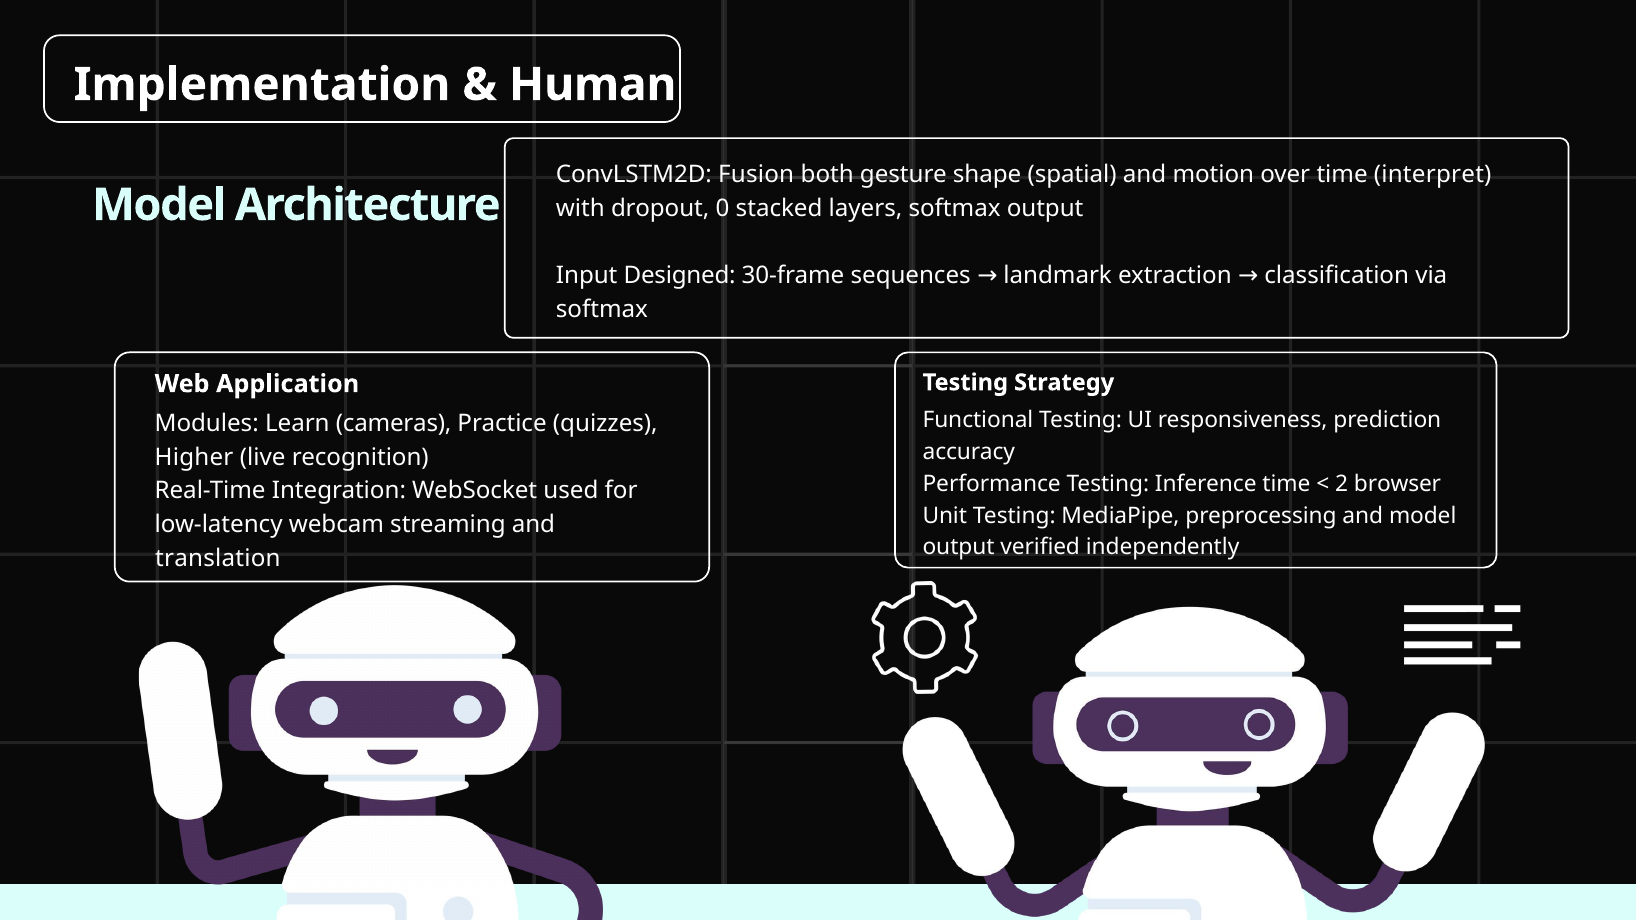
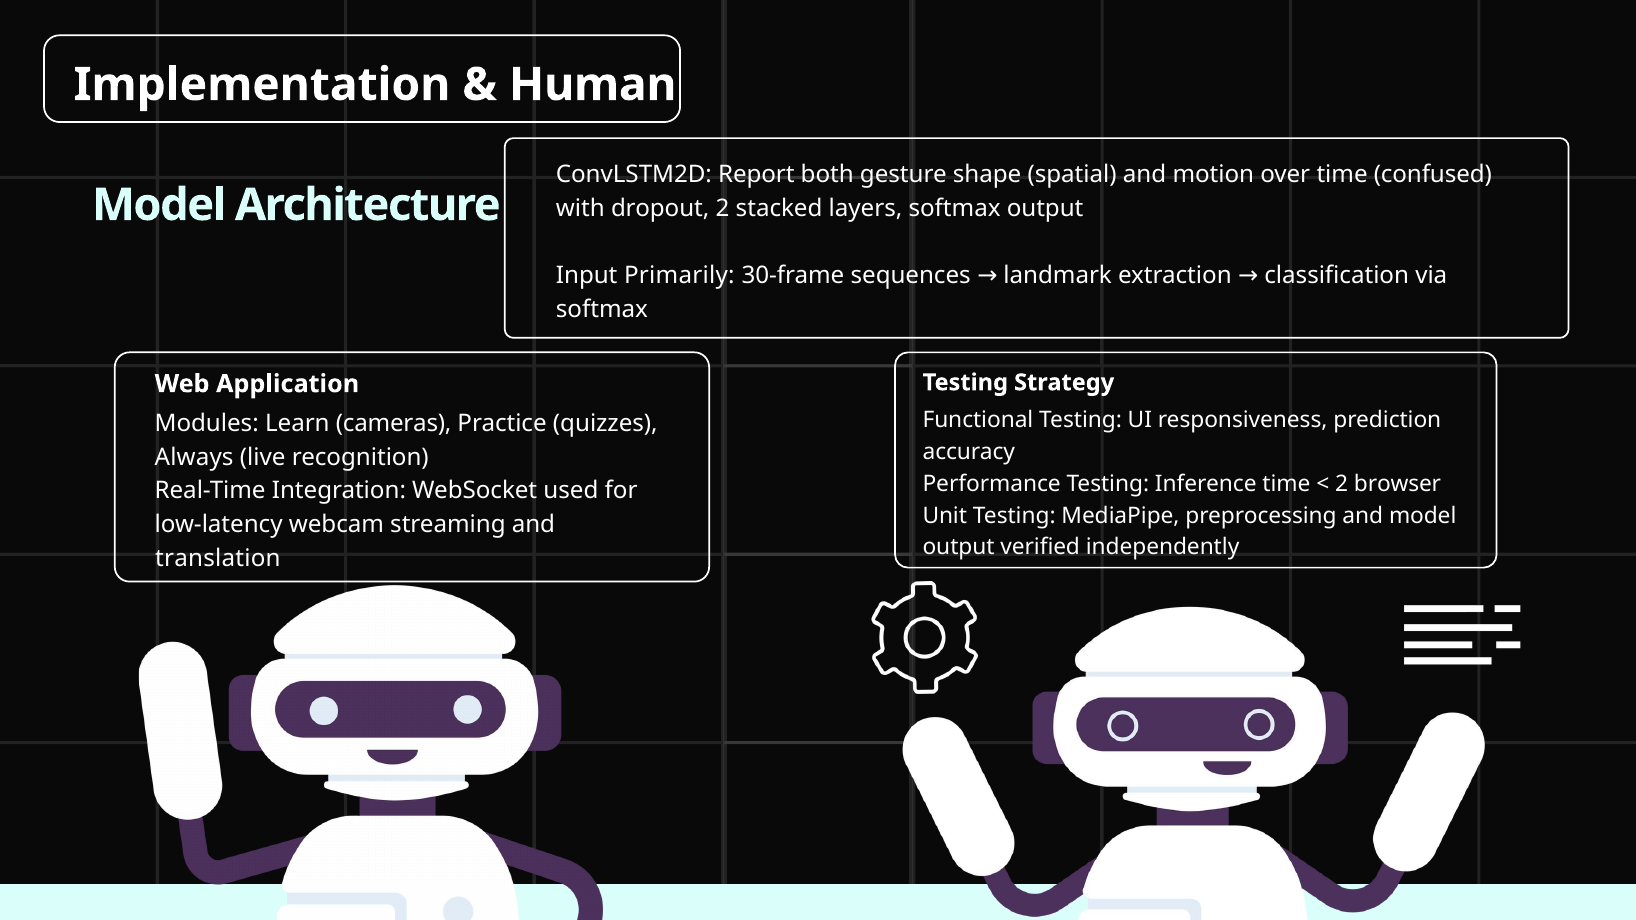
Fusion: Fusion -> Report (756, 175)
interpret: interpret -> confused (1433, 175)
dropout 0: 0 -> 2 (723, 208)
Designed: Designed -> Primarily (679, 276)
Higher: Higher -> Always (194, 457)
